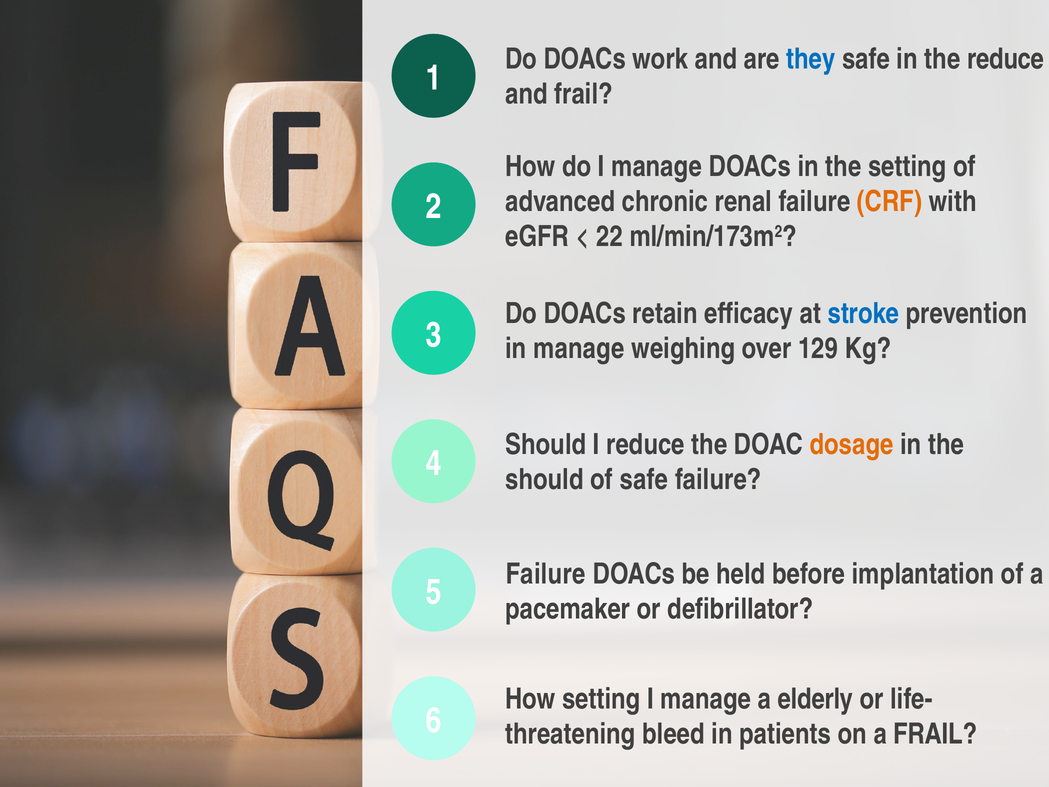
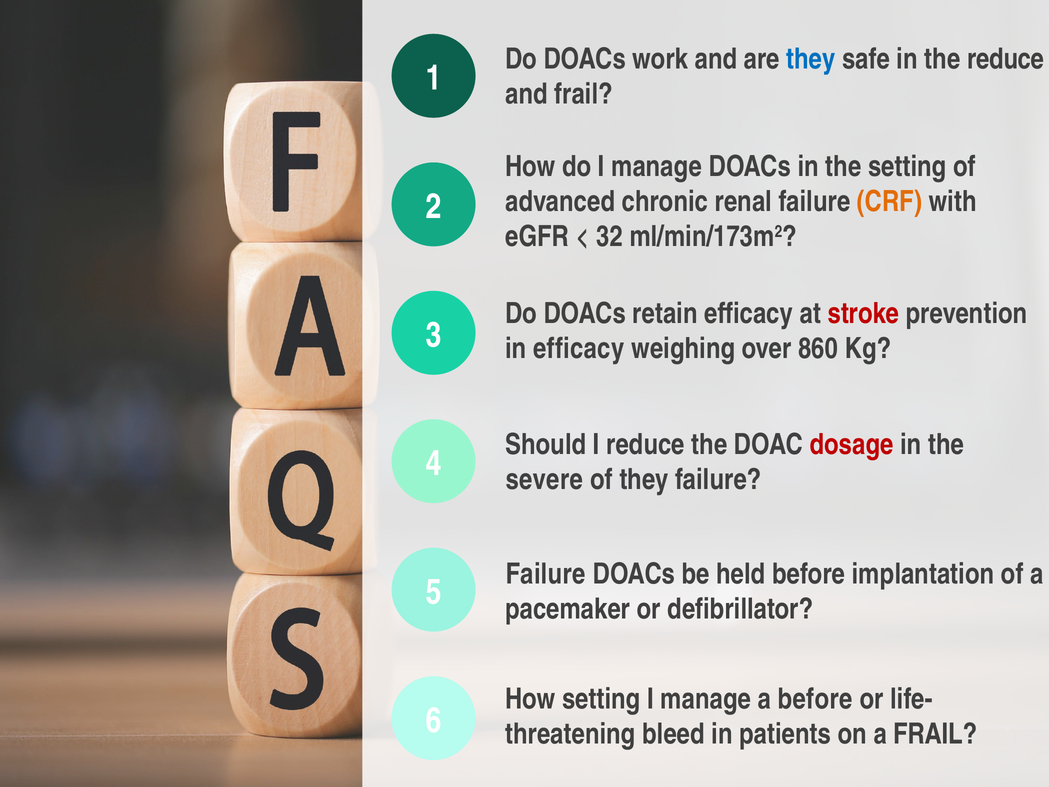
22: 22 -> 32 (610, 236)
stroke colour: blue -> red (863, 314)
in manage: manage -> efficacy (579, 349)
129: 129 -> 860 (818, 349)
dosage colour: orange -> red (852, 444)
should: should -> severe (544, 479)
of safe: safe -> they (644, 479)
a elderly: elderly -> before (815, 699)
